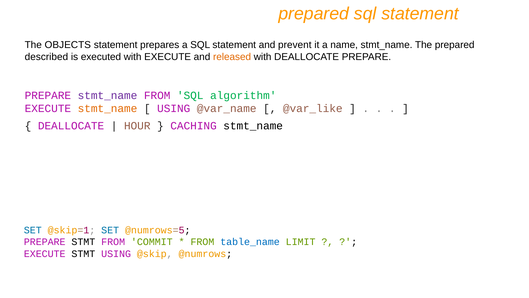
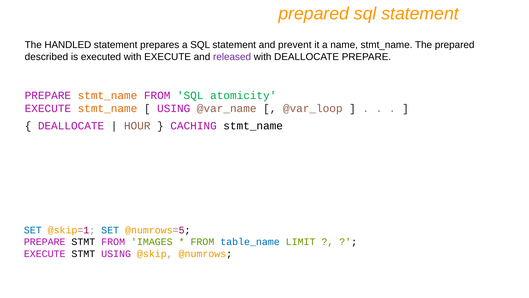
OBJECTS: OBJECTS -> HANDLED (68, 45)
released colour: orange -> purple (232, 57)
stmt_name colour: purple -> orange (107, 95)
algorithm: algorithm -> atomicity (243, 95)
@var_like: @var_like -> @var_loop (313, 108)
COMMIT: COMMIT -> IMAGES (152, 242)
